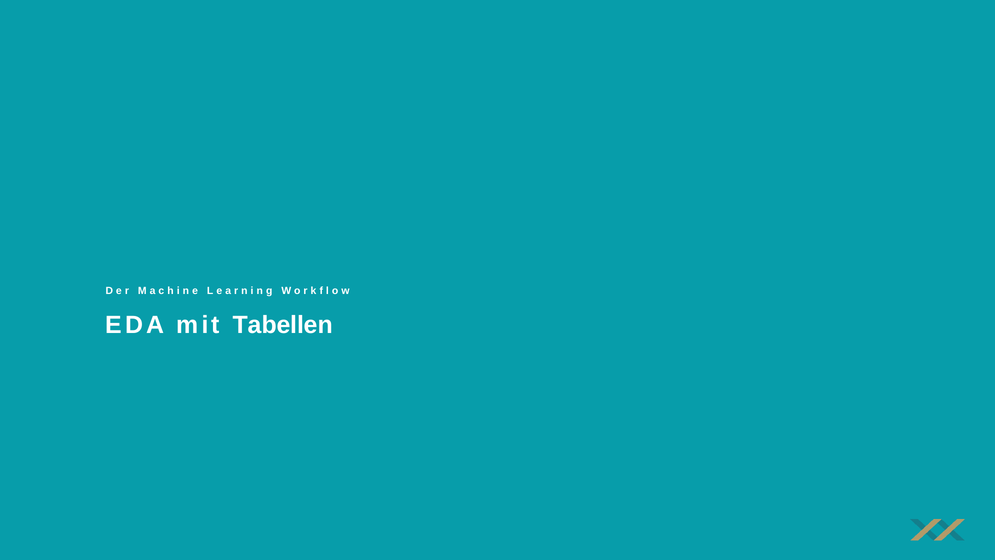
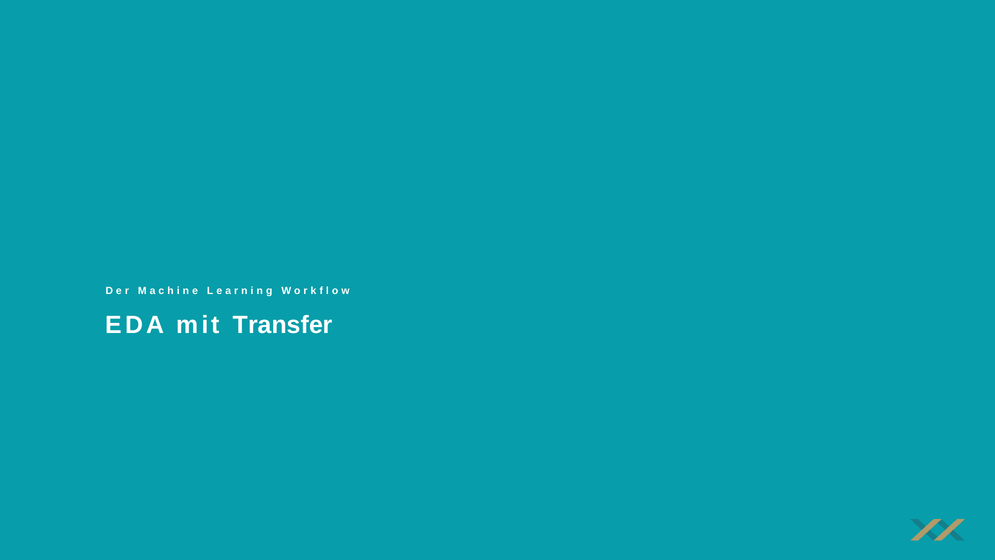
Tabellen: Tabellen -> Transfer (283, 325)
